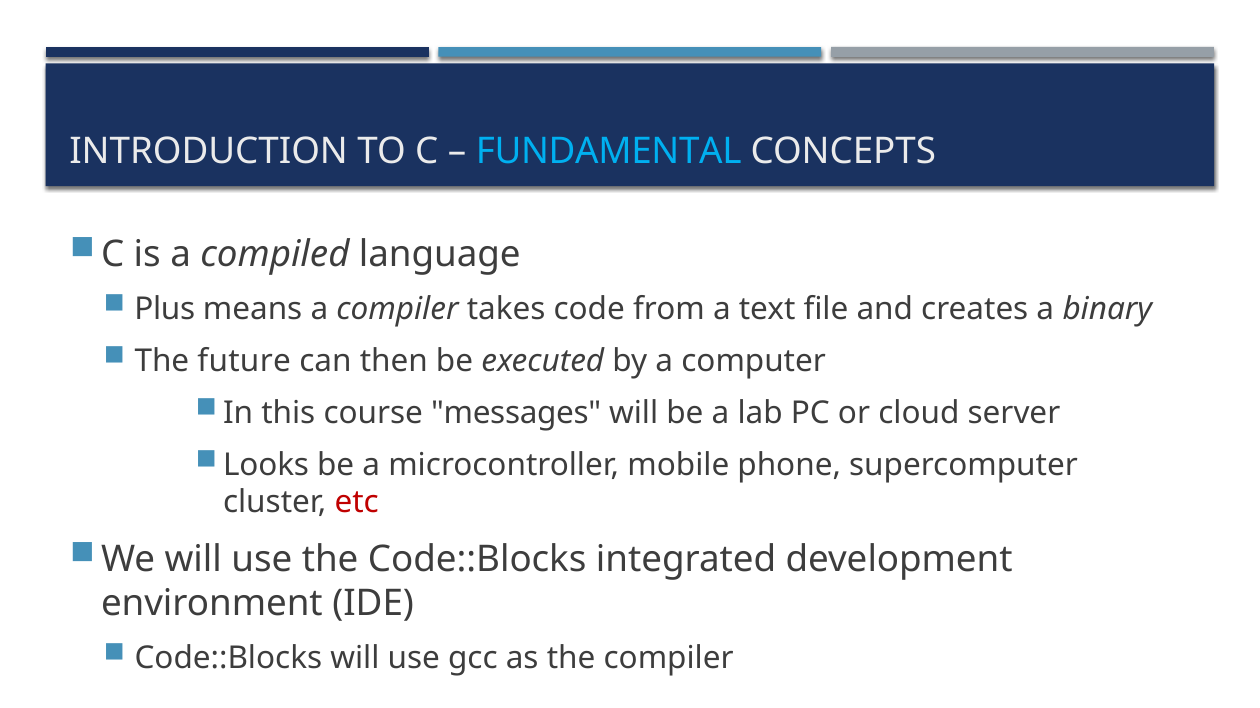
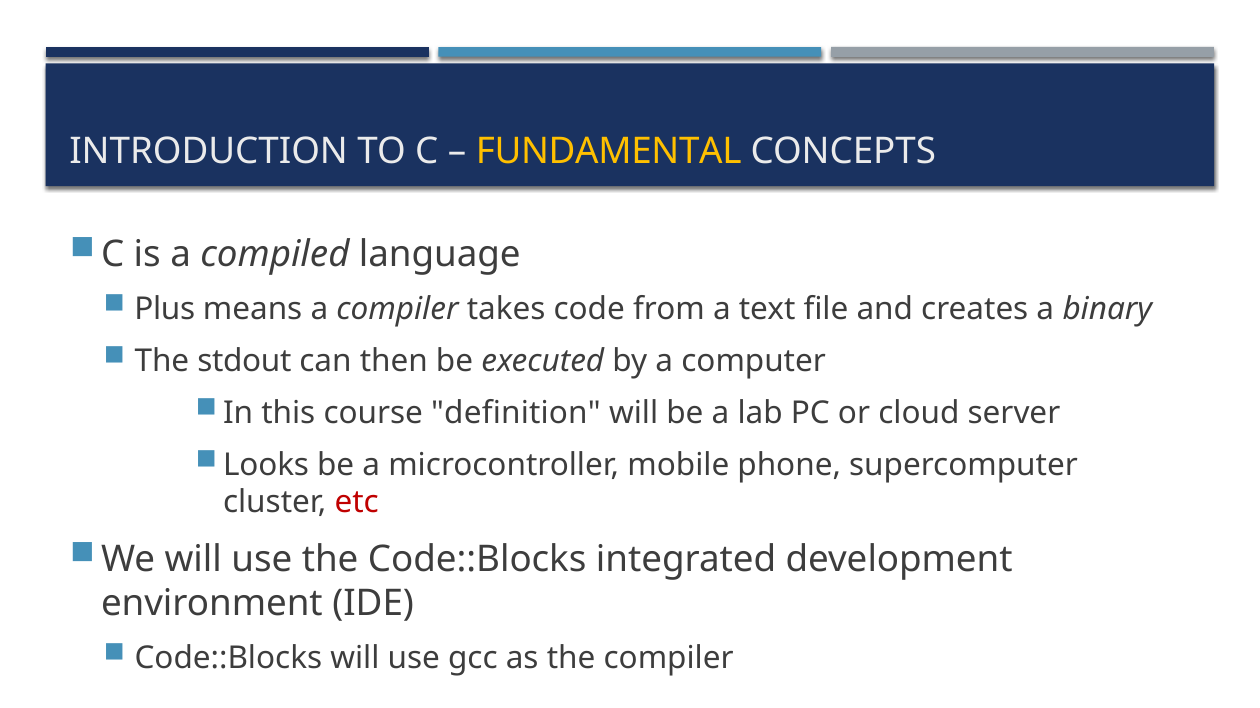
FUNDAMENTAL colour: light blue -> yellow (609, 152)
future: future -> stdout (244, 361)
messages: messages -> definition (516, 413)
